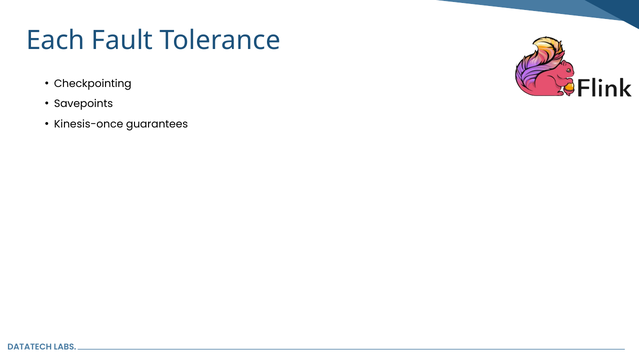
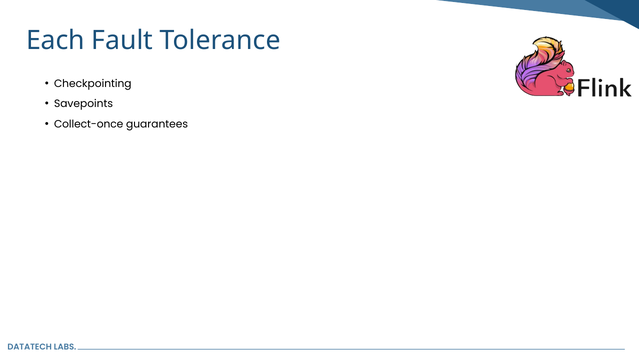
Kinesis-once: Kinesis-once -> Collect-once (89, 124)
